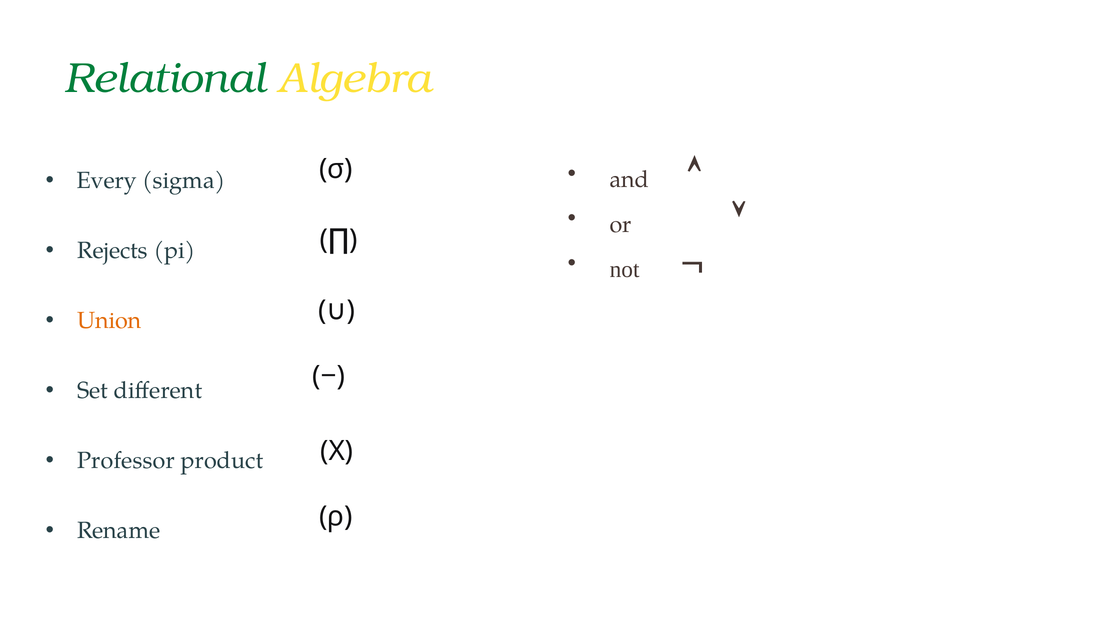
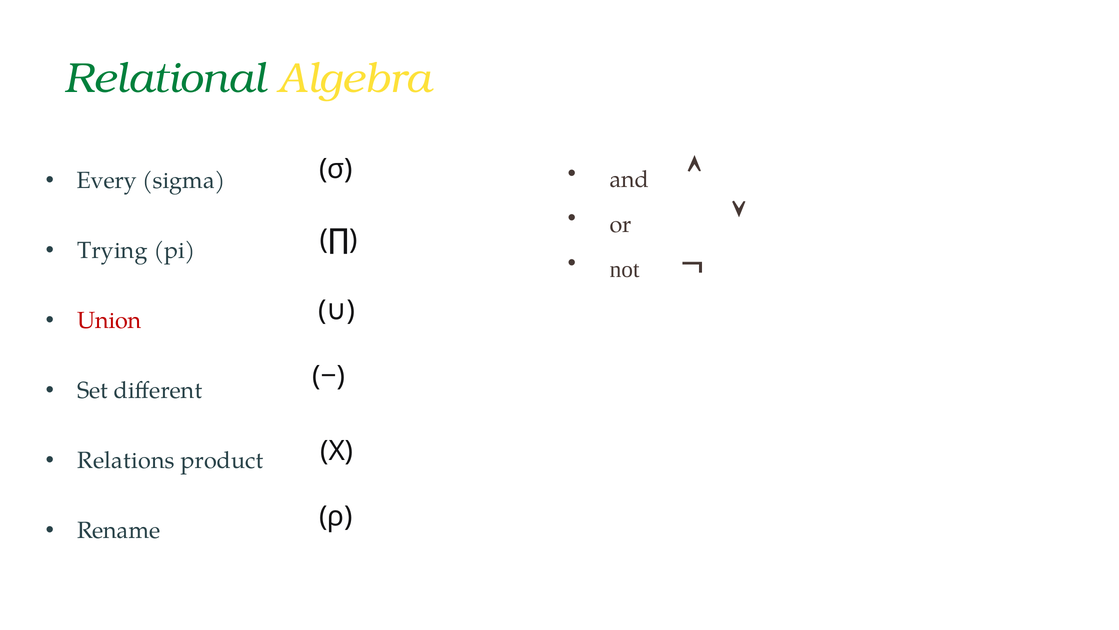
Rejects: Rejects -> Trying (112, 251)
Union colour: orange -> red (109, 320)
Professor: Professor -> Relations (126, 460)
